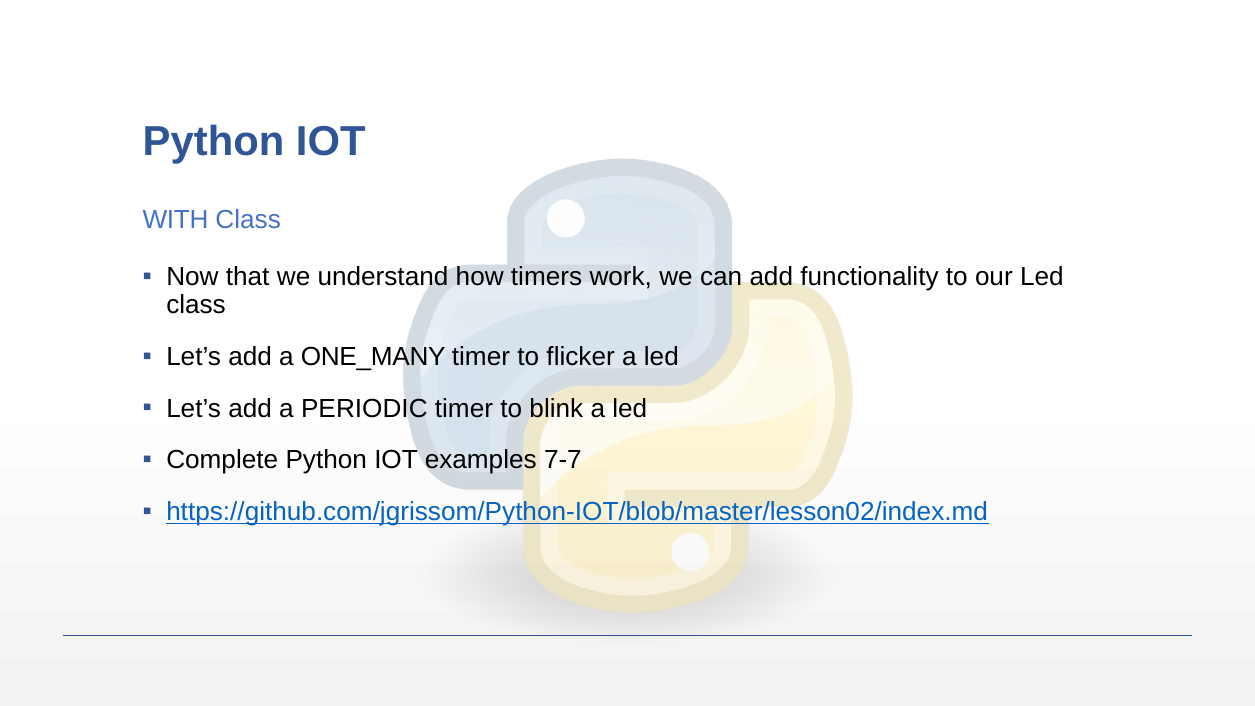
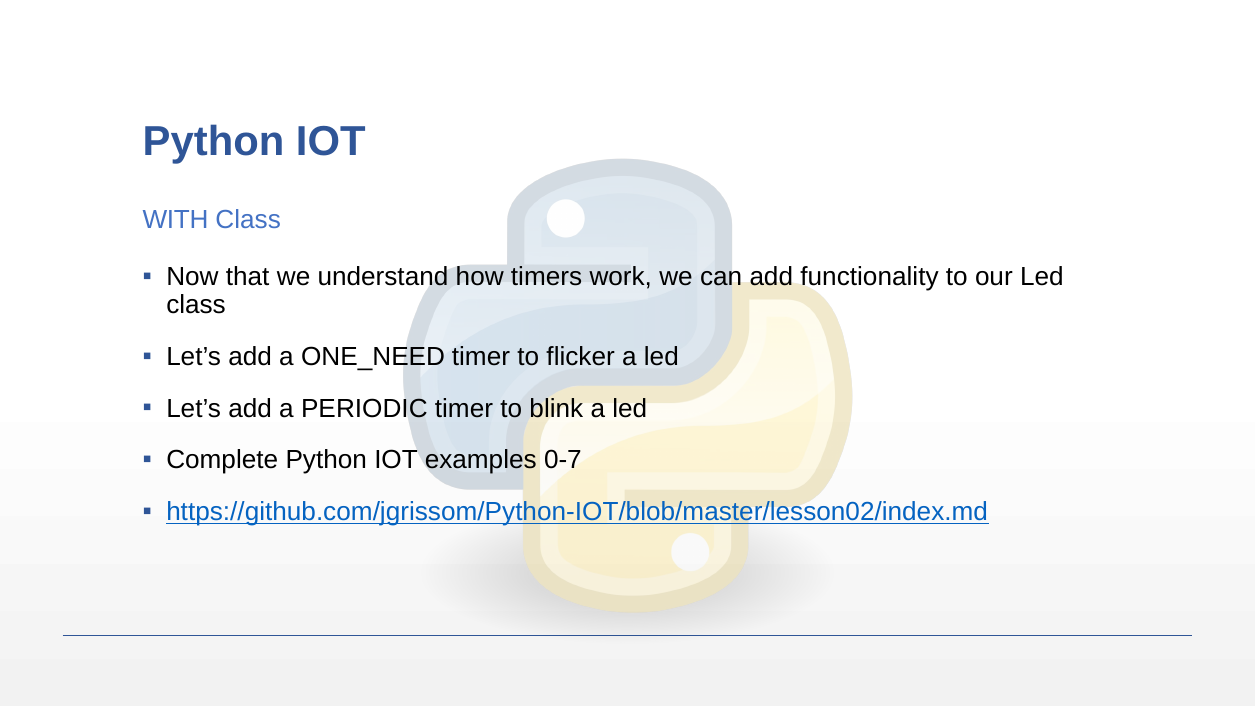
ONE_MANY: ONE_MANY -> ONE_NEED (373, 357)
7-7: 7-7 -> 0-7 (563, 460)
